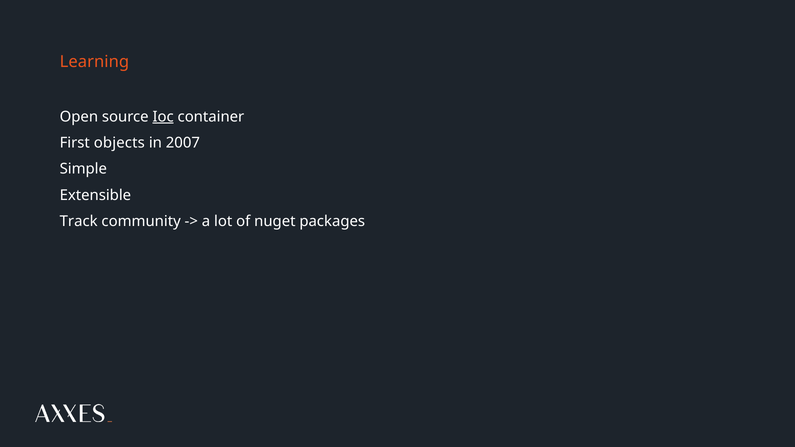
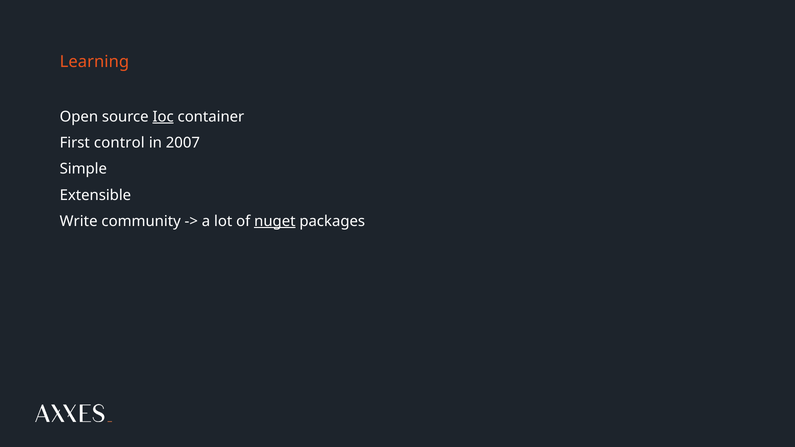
objects: objects -> control (119, 143)
Track: Track -> Write (79, 221)
nuget underline: none -> present (275, 221)
